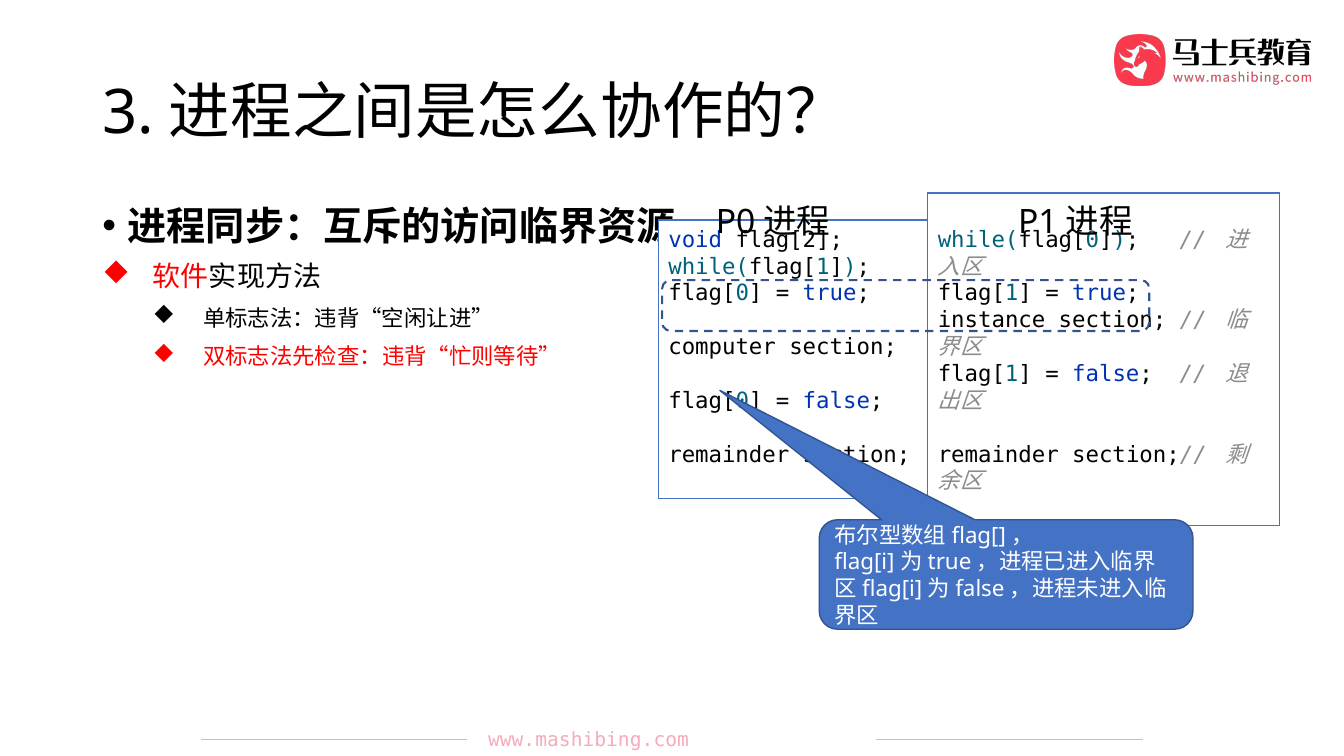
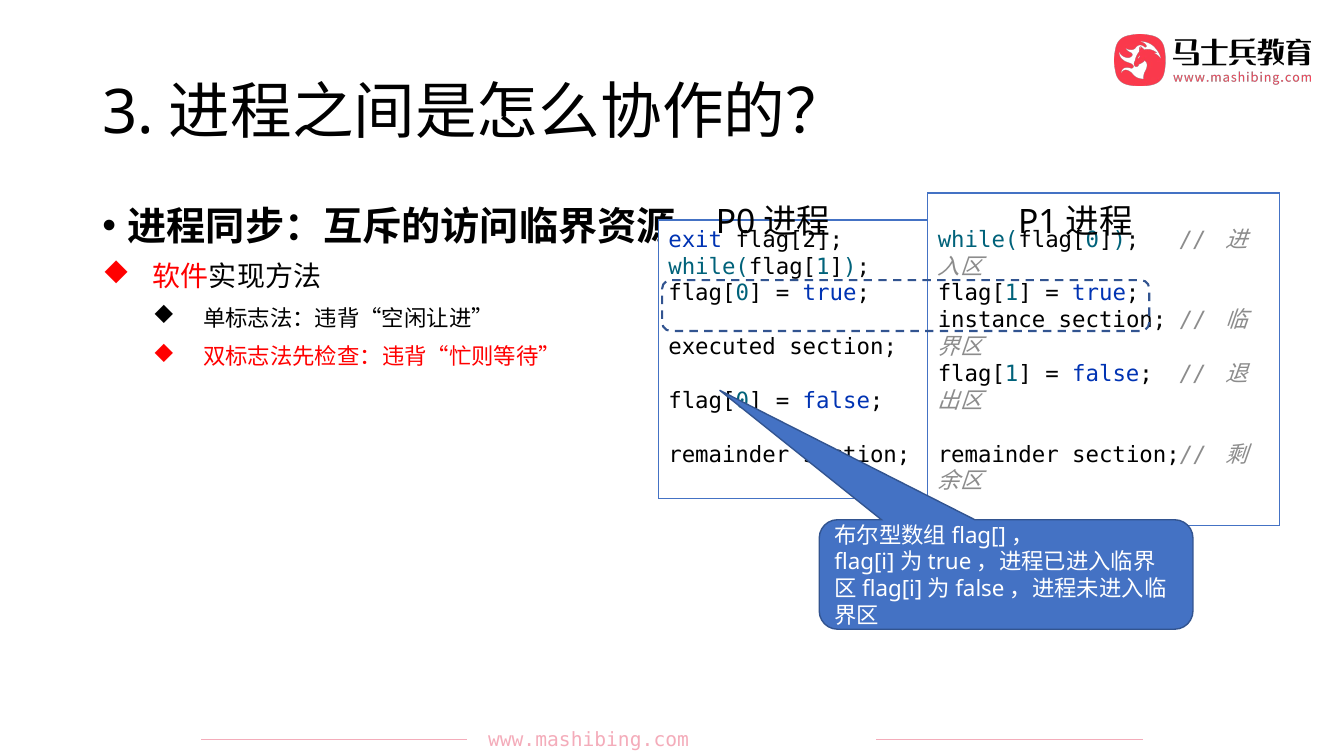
void: void -> exit (695, 240)
computer: computer -> executed (722, 347)
